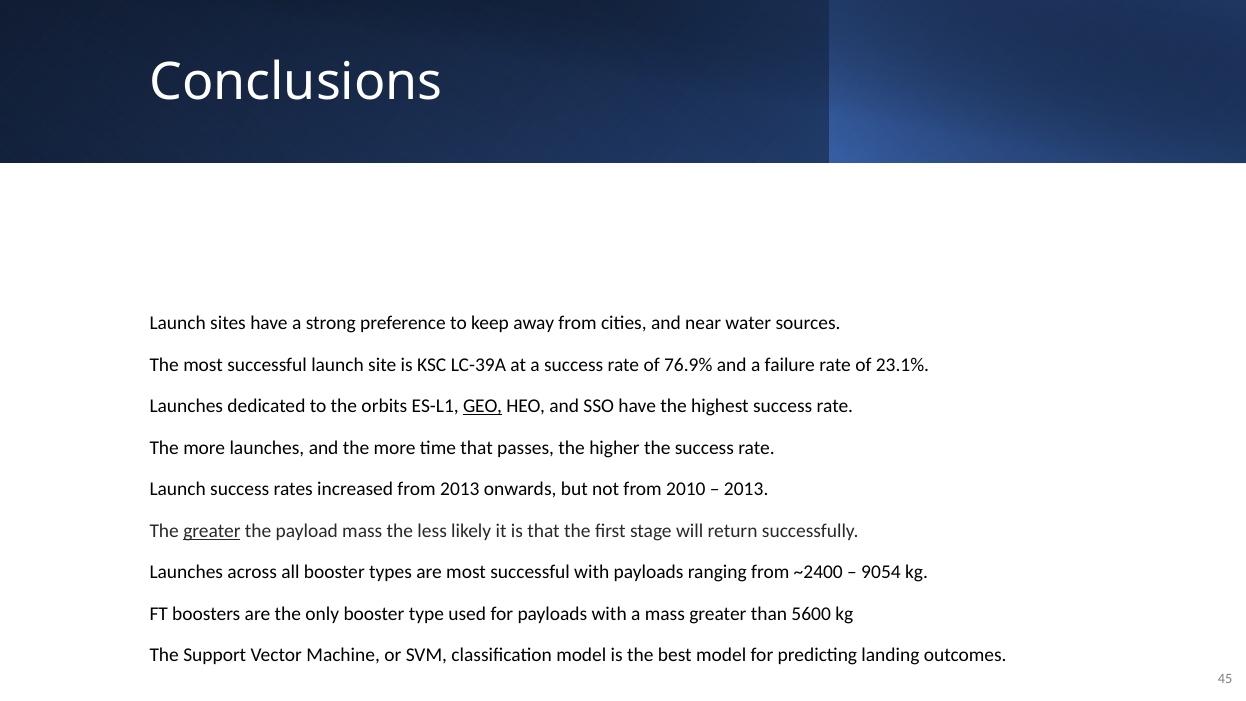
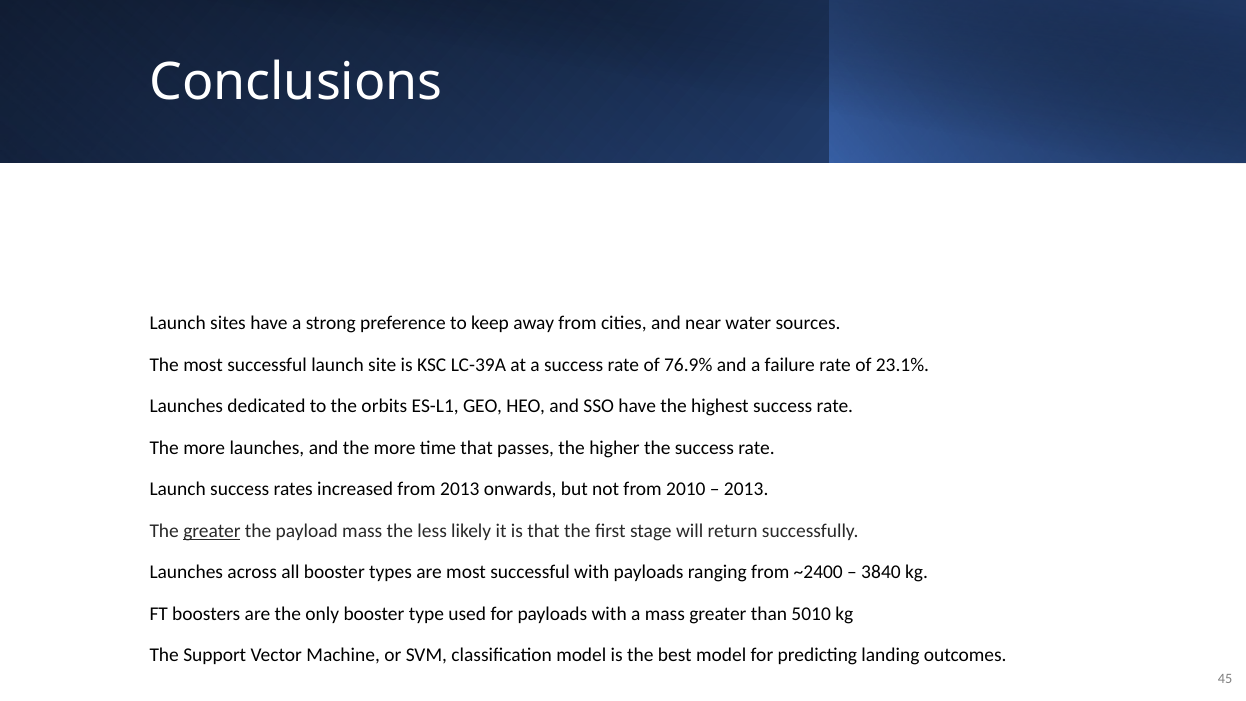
GEO underline: present -> none (483, 406)
9054: 9054 -> 3840 (881, 572)
5600: 5600 -> 5010 (811, 614)
